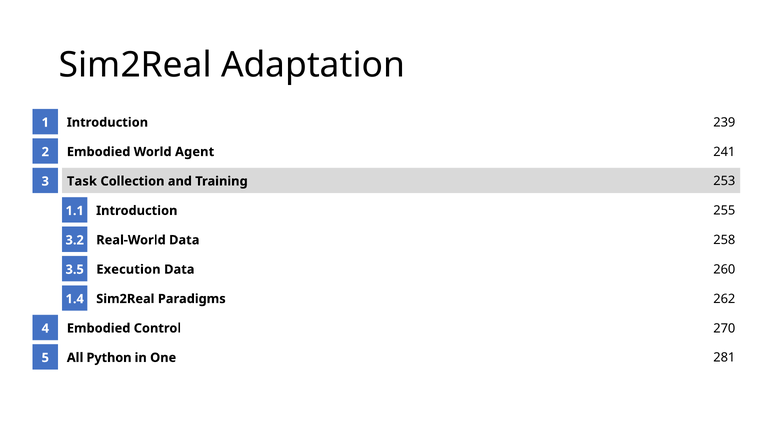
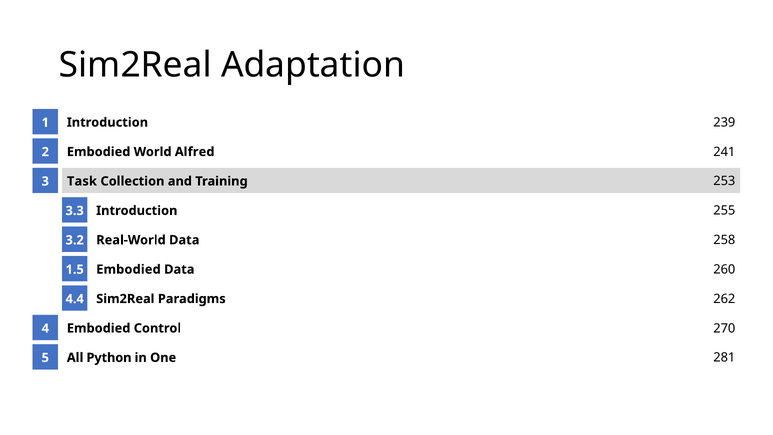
Agent: Agent -> Alfred (195, 152)
1.1: 1.1 -> 3.3 (75, 211)
Execution: Execution -> Embodied (128, 269)
3.5: 3.5 -> 1.5 (75, 269)
1.4: 1.4 -> 4.4 (75, 299)
